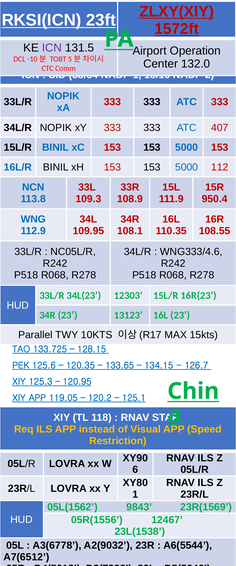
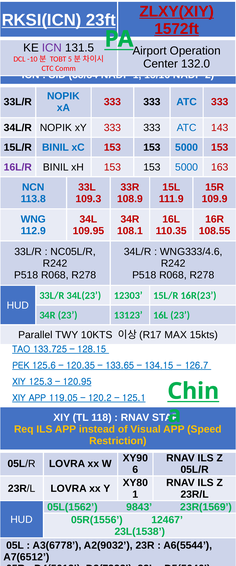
407: 407 -> 143 (220, 127)
16L/R colour: blue -> purple (18, 167)
112: 112 -> 163 (220, 167)
950.4: 950.4 -> 109.9 (215, 198)
